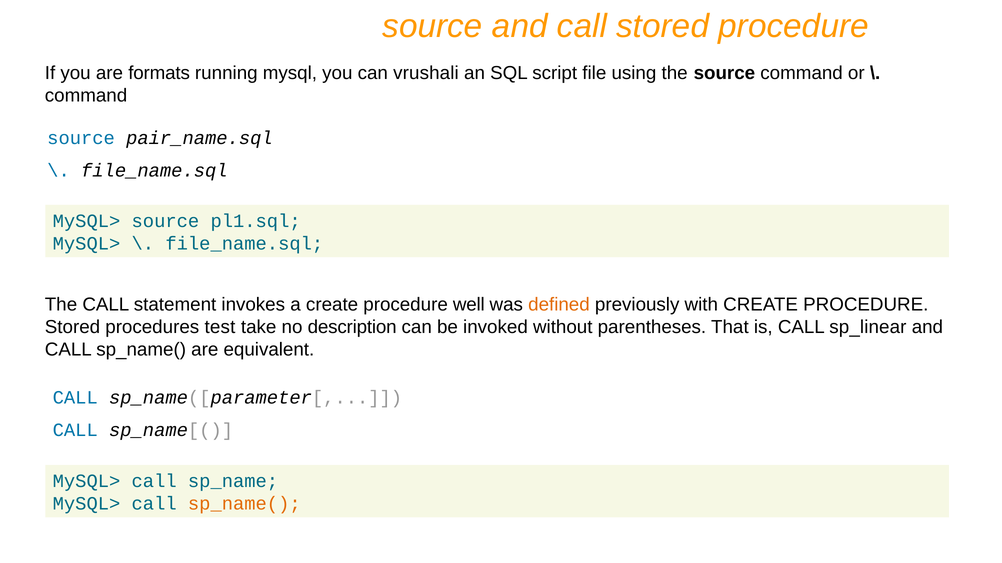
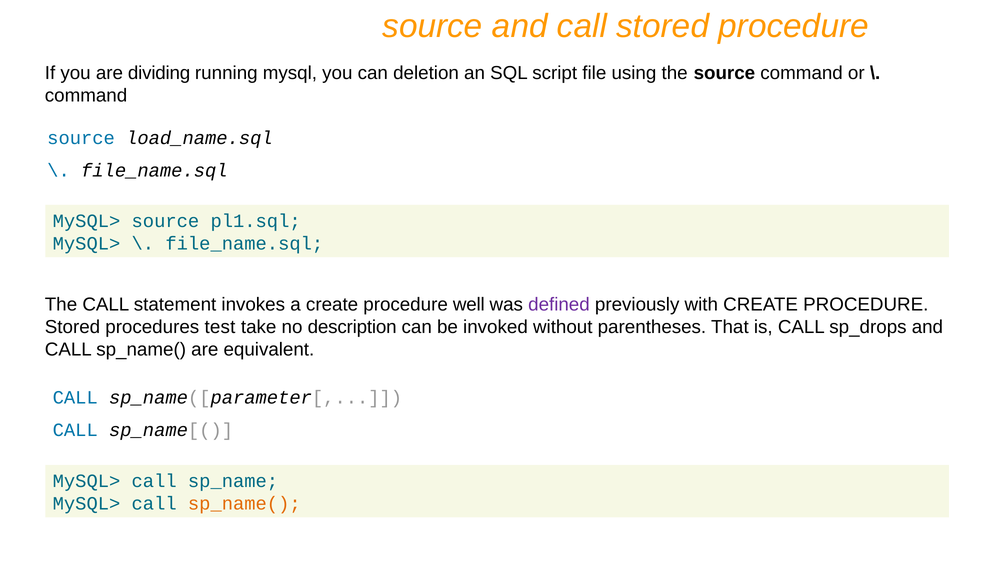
formats: formats -> dividing (159, 73)
vrushali: vrushali -> deletion (426, 73)
pair_name.sql: pair_name.sql -> load_name.sql (199, 138)
defined colour: orange -> purple (559, 305)
sp_linear: sp_linear -> sp_drops (868, 328)
